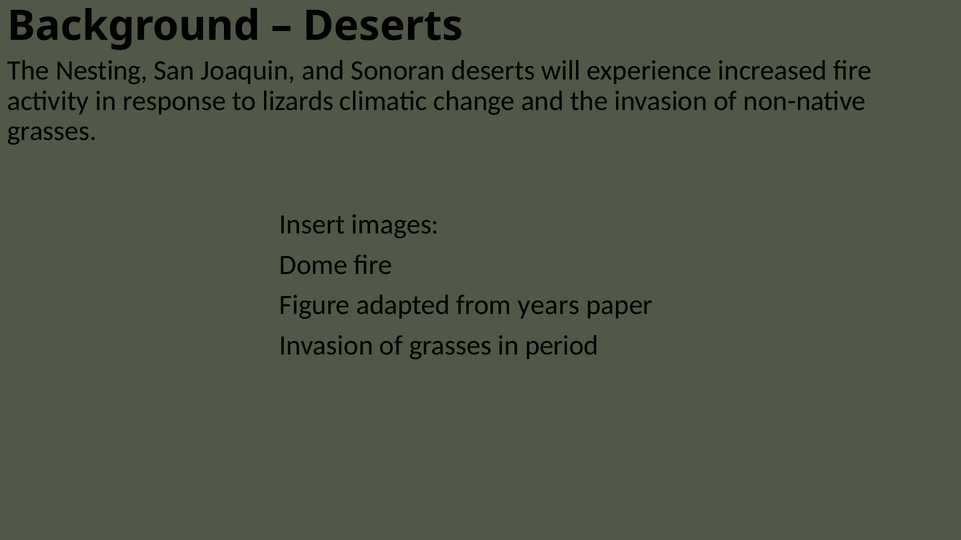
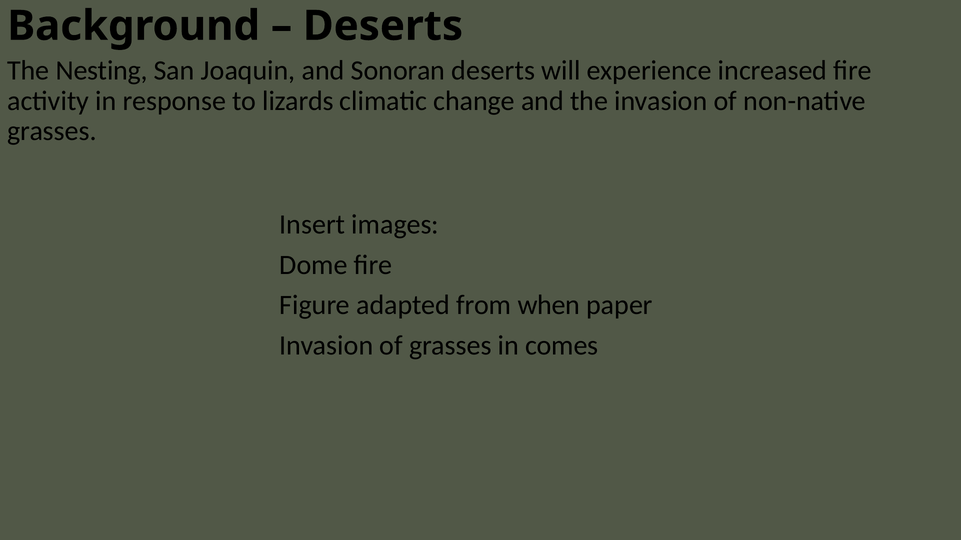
years: years -> when (549, 305)
period: period -> comes (562, 346)
